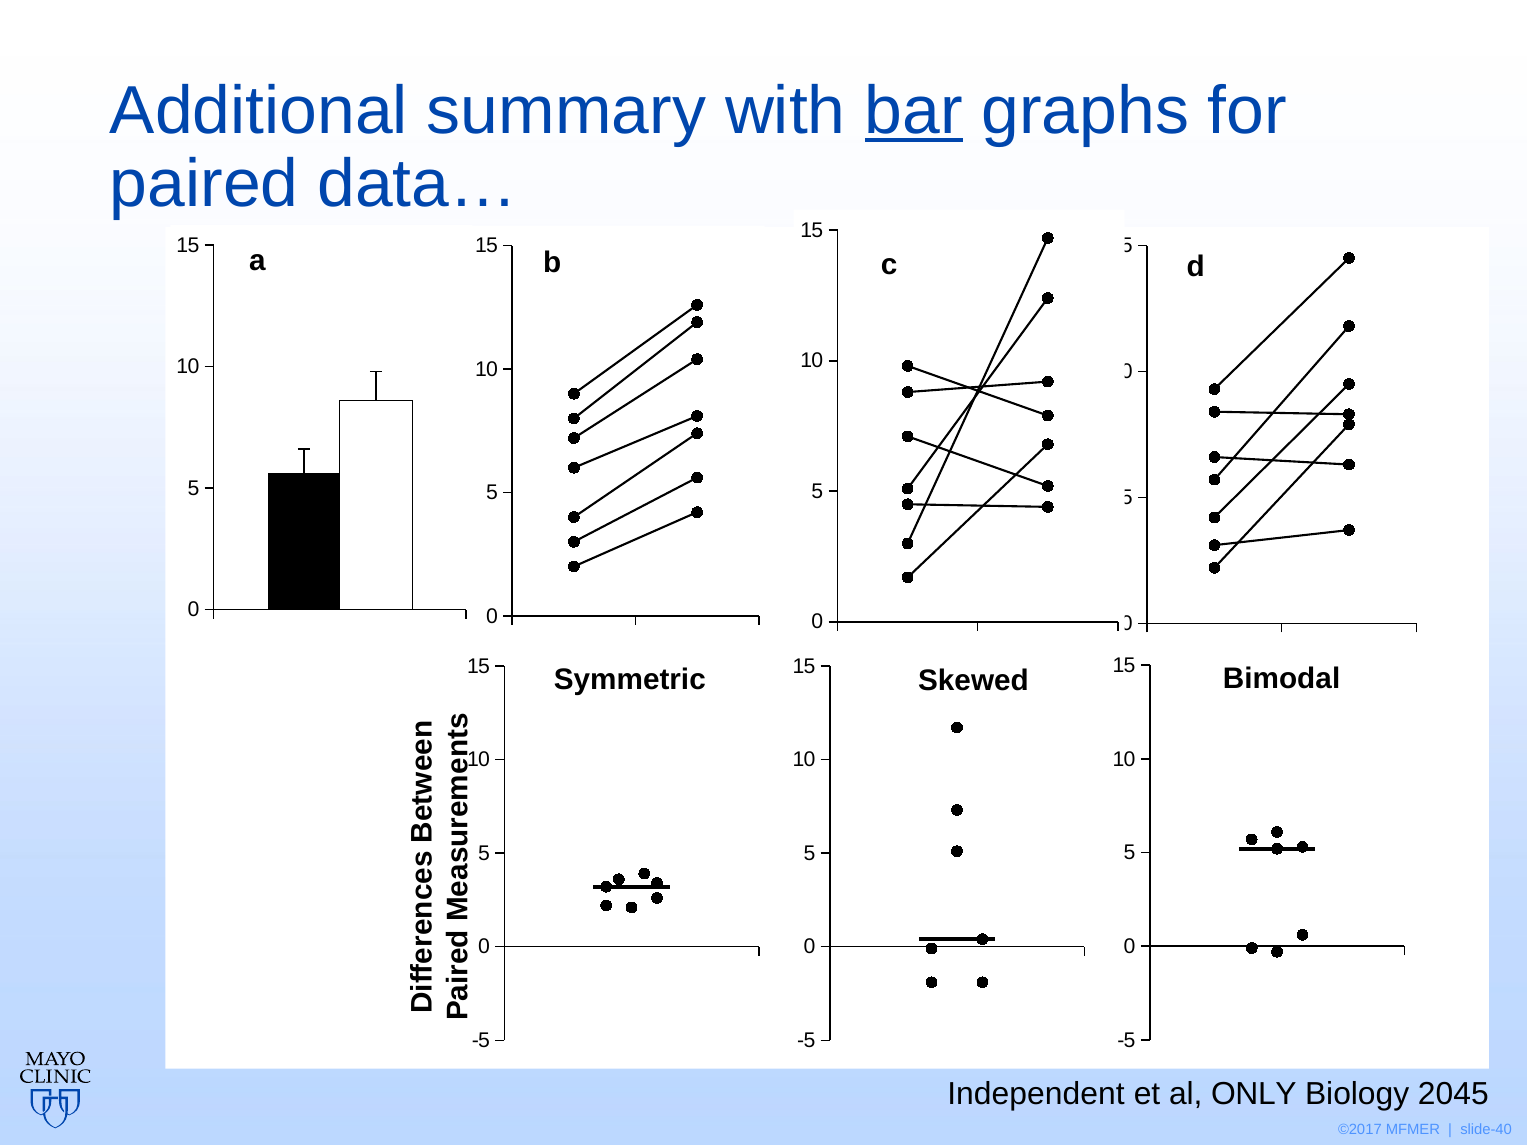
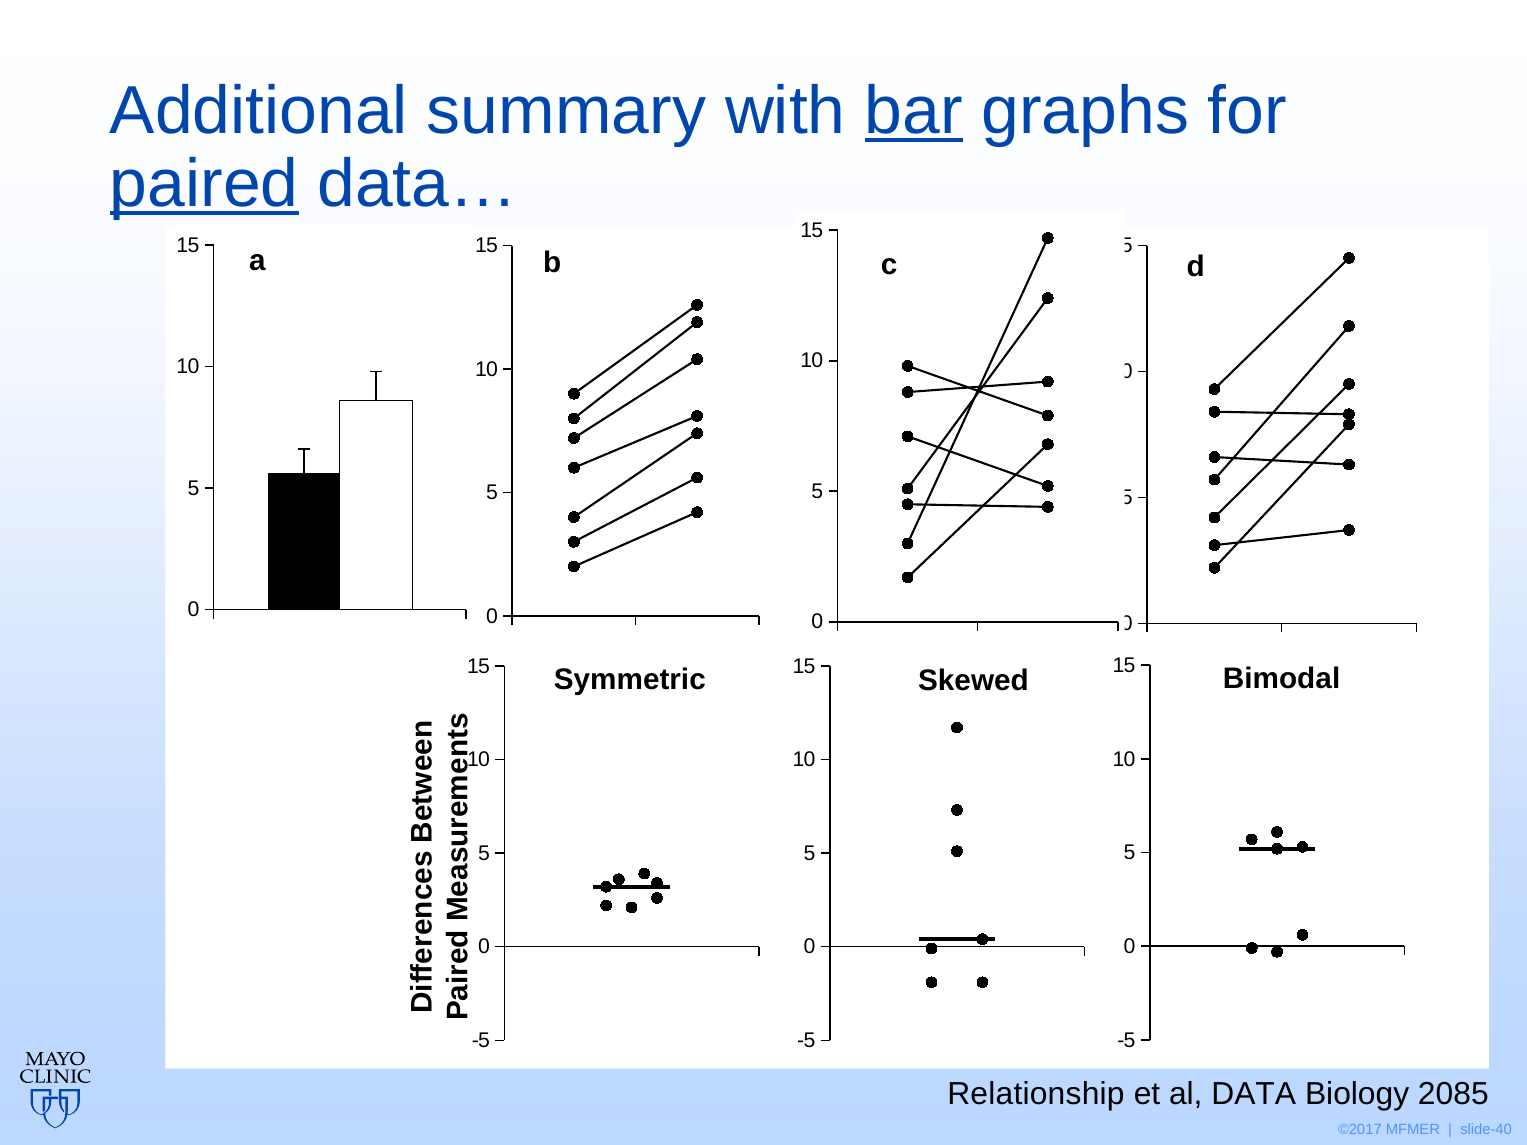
paired underline: none -> present (204, 184)
Independent: Independent -> Relationship (1036, 1095)
ONLY: ONLY -> DATA (1254, 1095)
2045: 2045 -> 2085 (1453, 1095)
